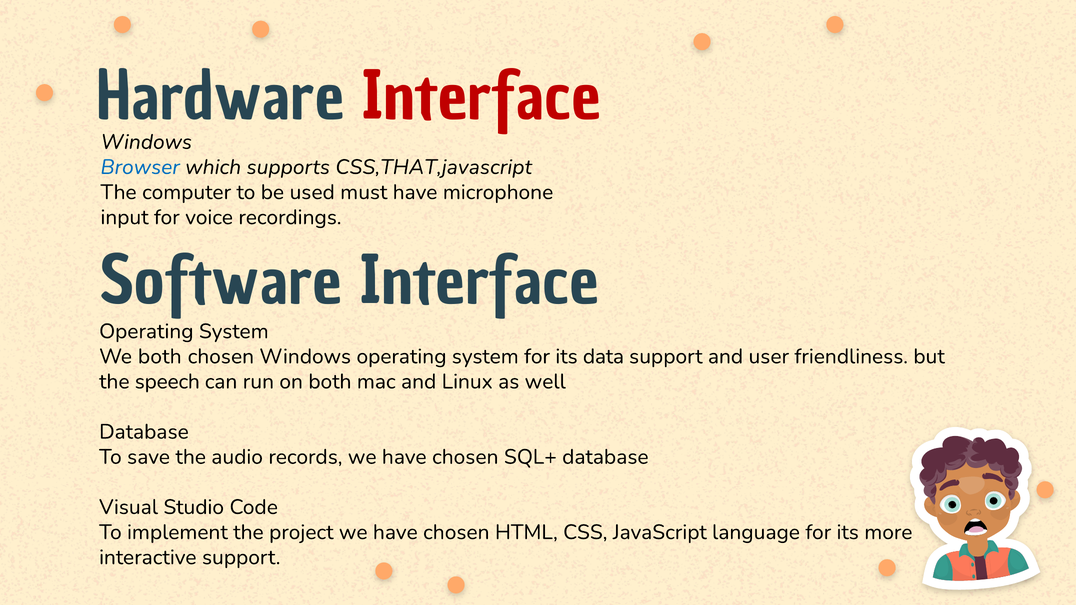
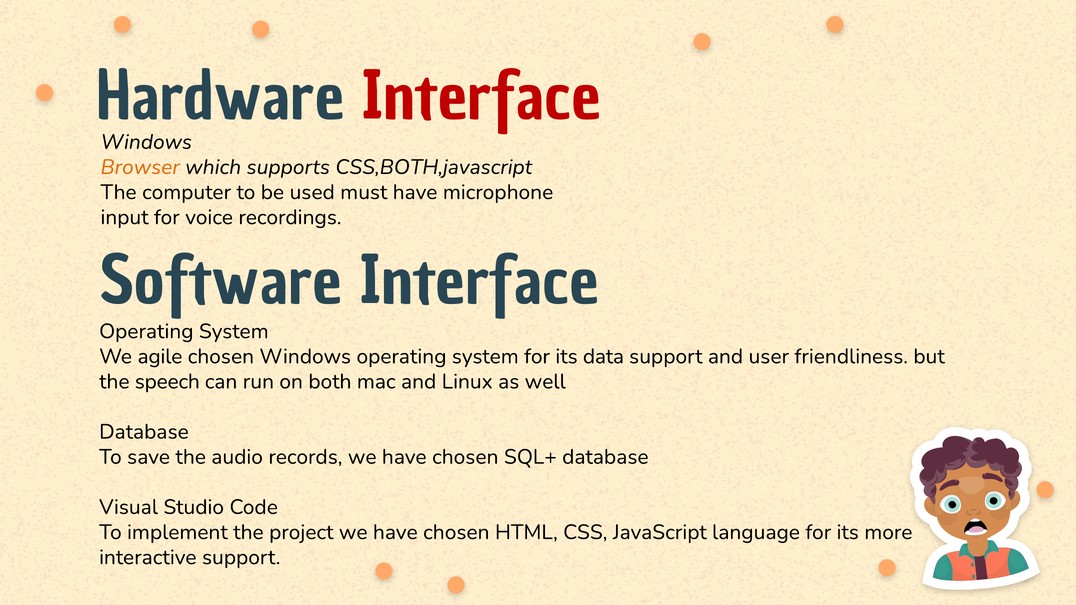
Browser colour: blue -> orange (140, 167)
CSS,THAT,javascript: CSS,THAT,javascript -> CSS,BOTH,javascript (434, 167)
We both: both -> agile (160, 357)
